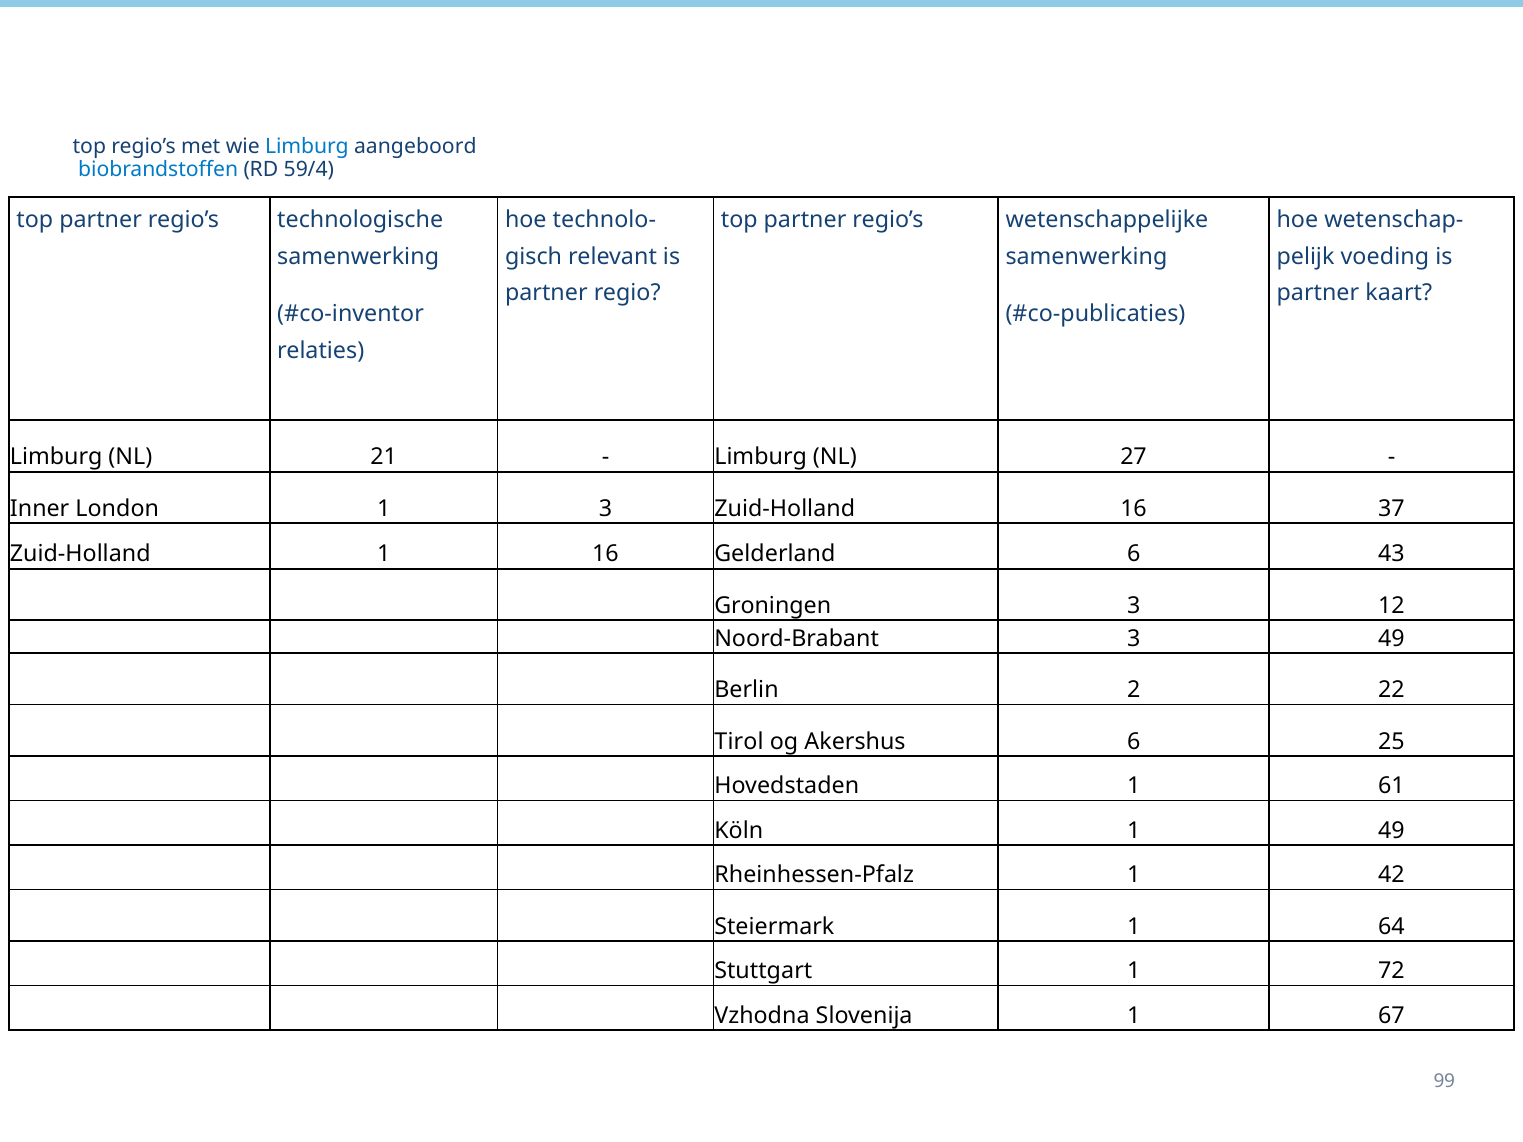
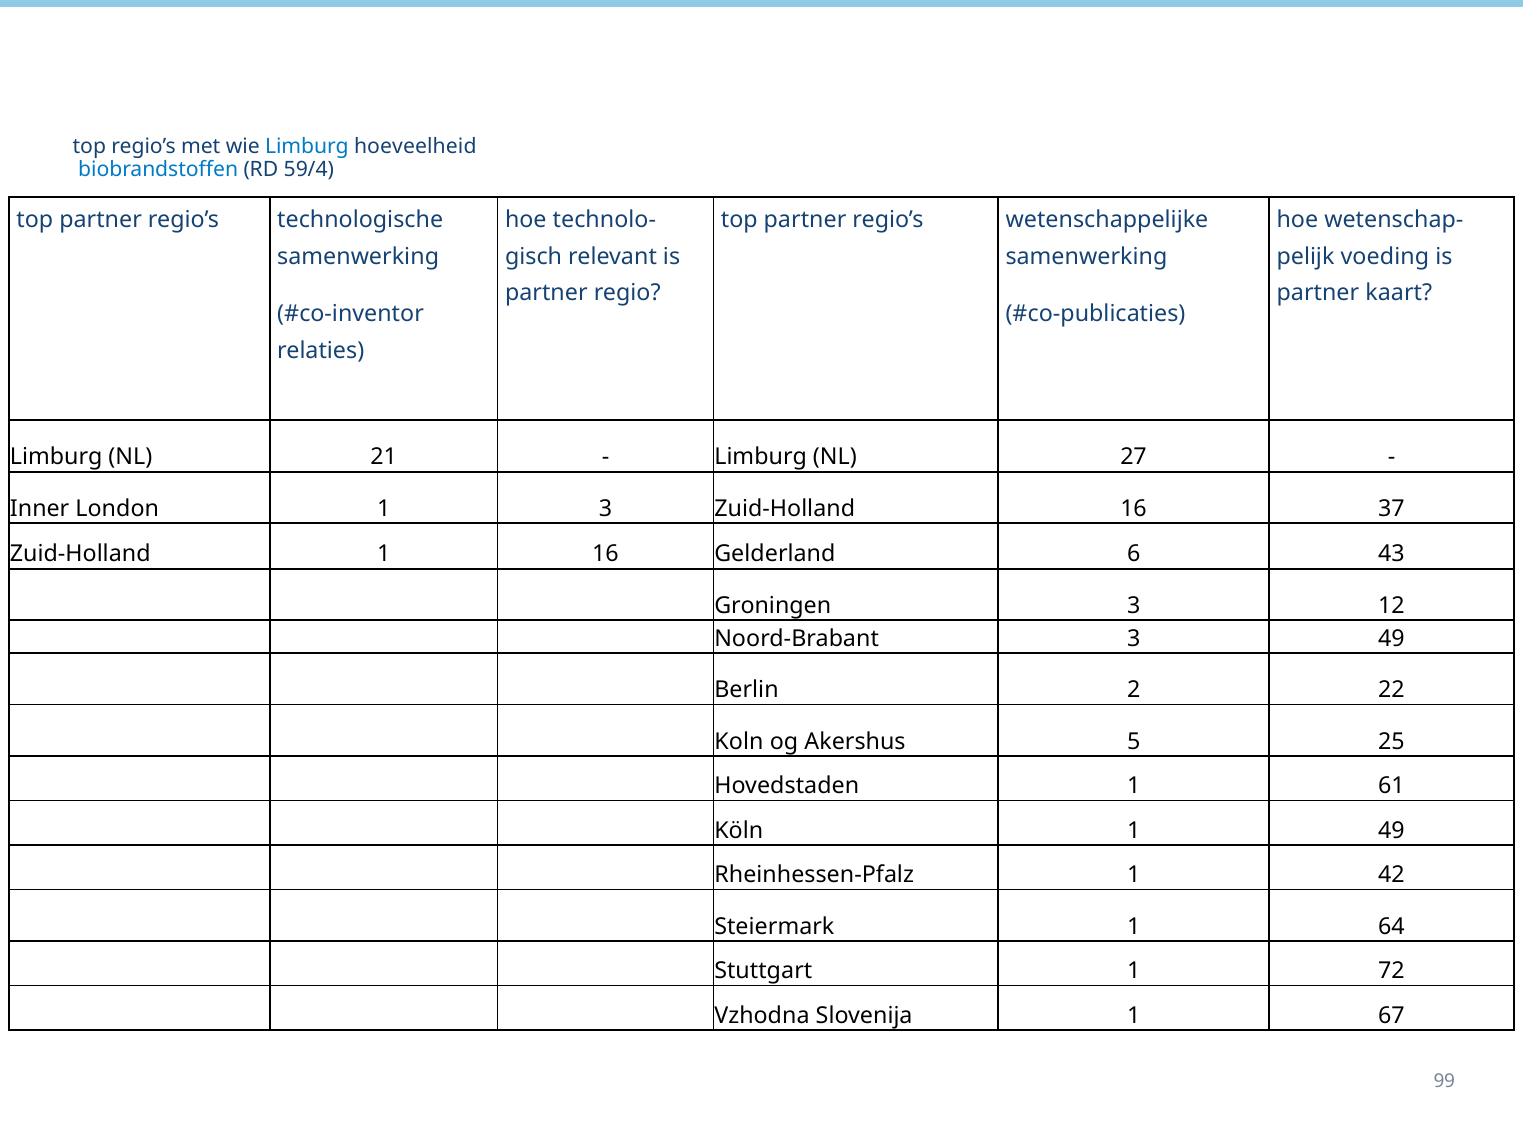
aangeboord: aangeboord -> hoeveelheid (415, 146)
Tirol: Tirol -> Koln (739, 742)
Akershus 6: 6 -> 5 (1134, 742)
